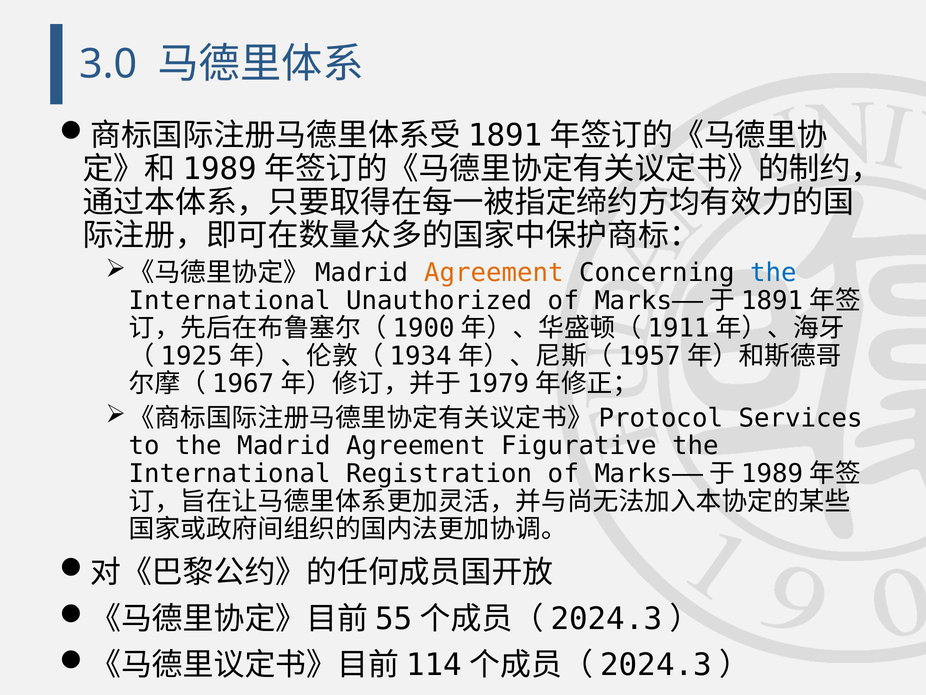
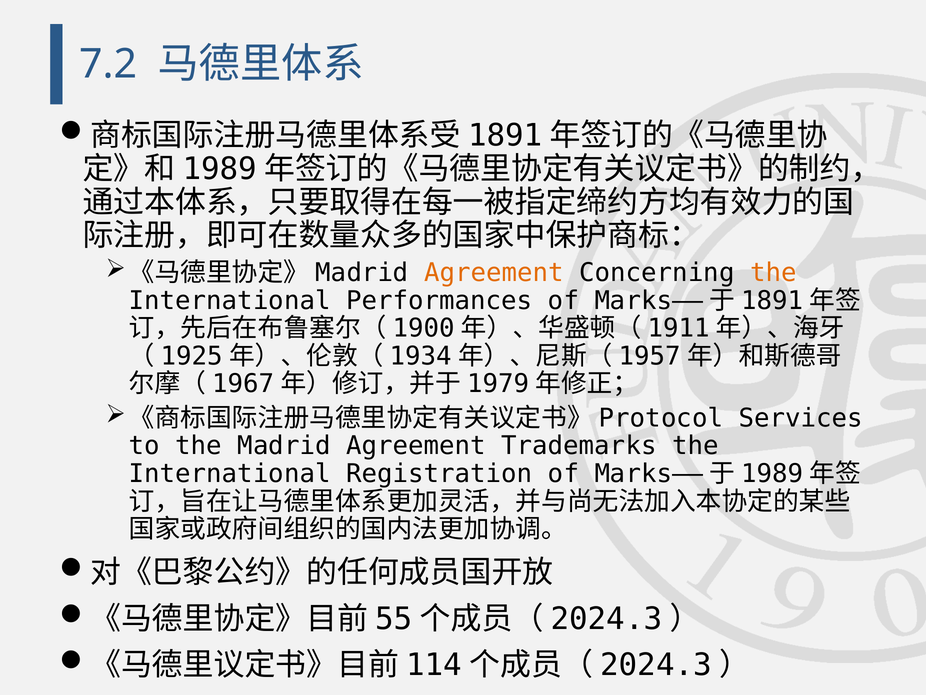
3.0: 3.0 -> 7.2 (108, 64)
the colour: blue -> orange (773, 273)
Unauthorized: Unauthorized -> Performances (439, 300)
Figurative: Figurative -> Trademarks (579, 446)
